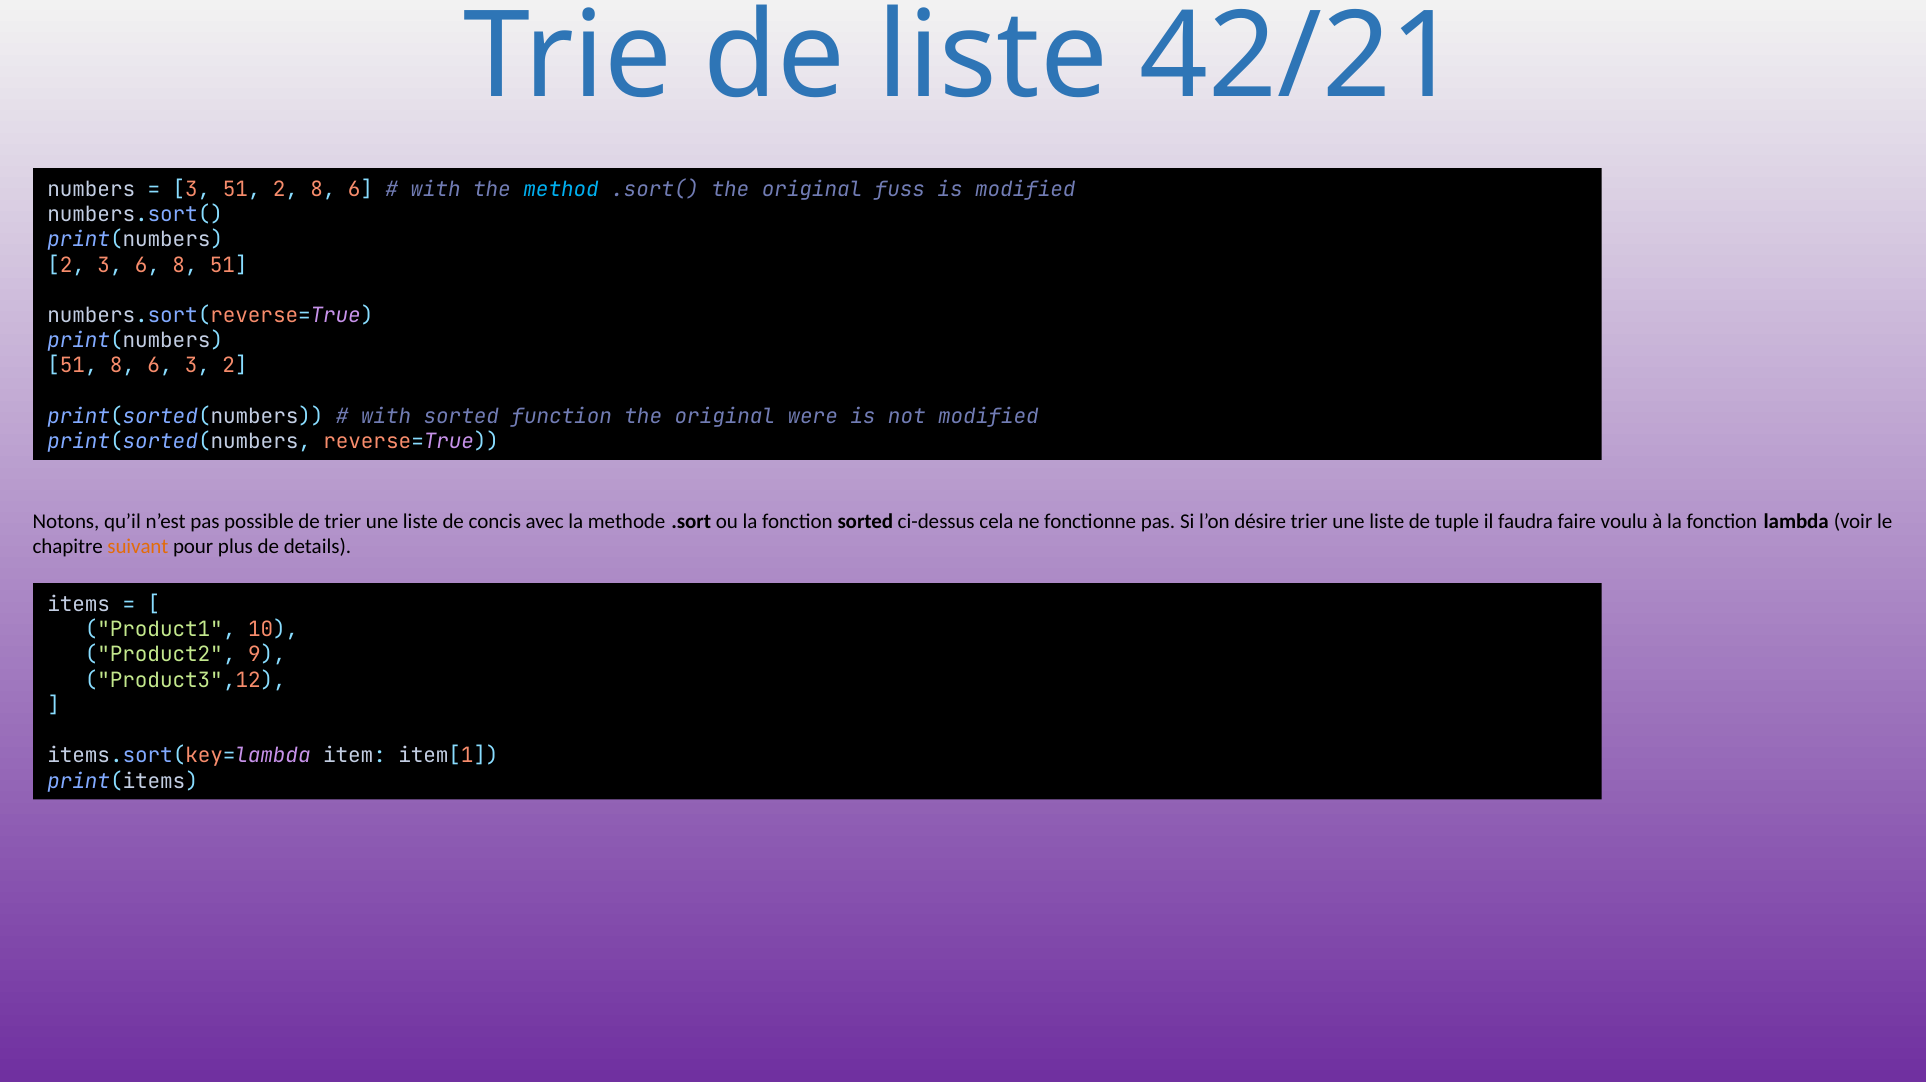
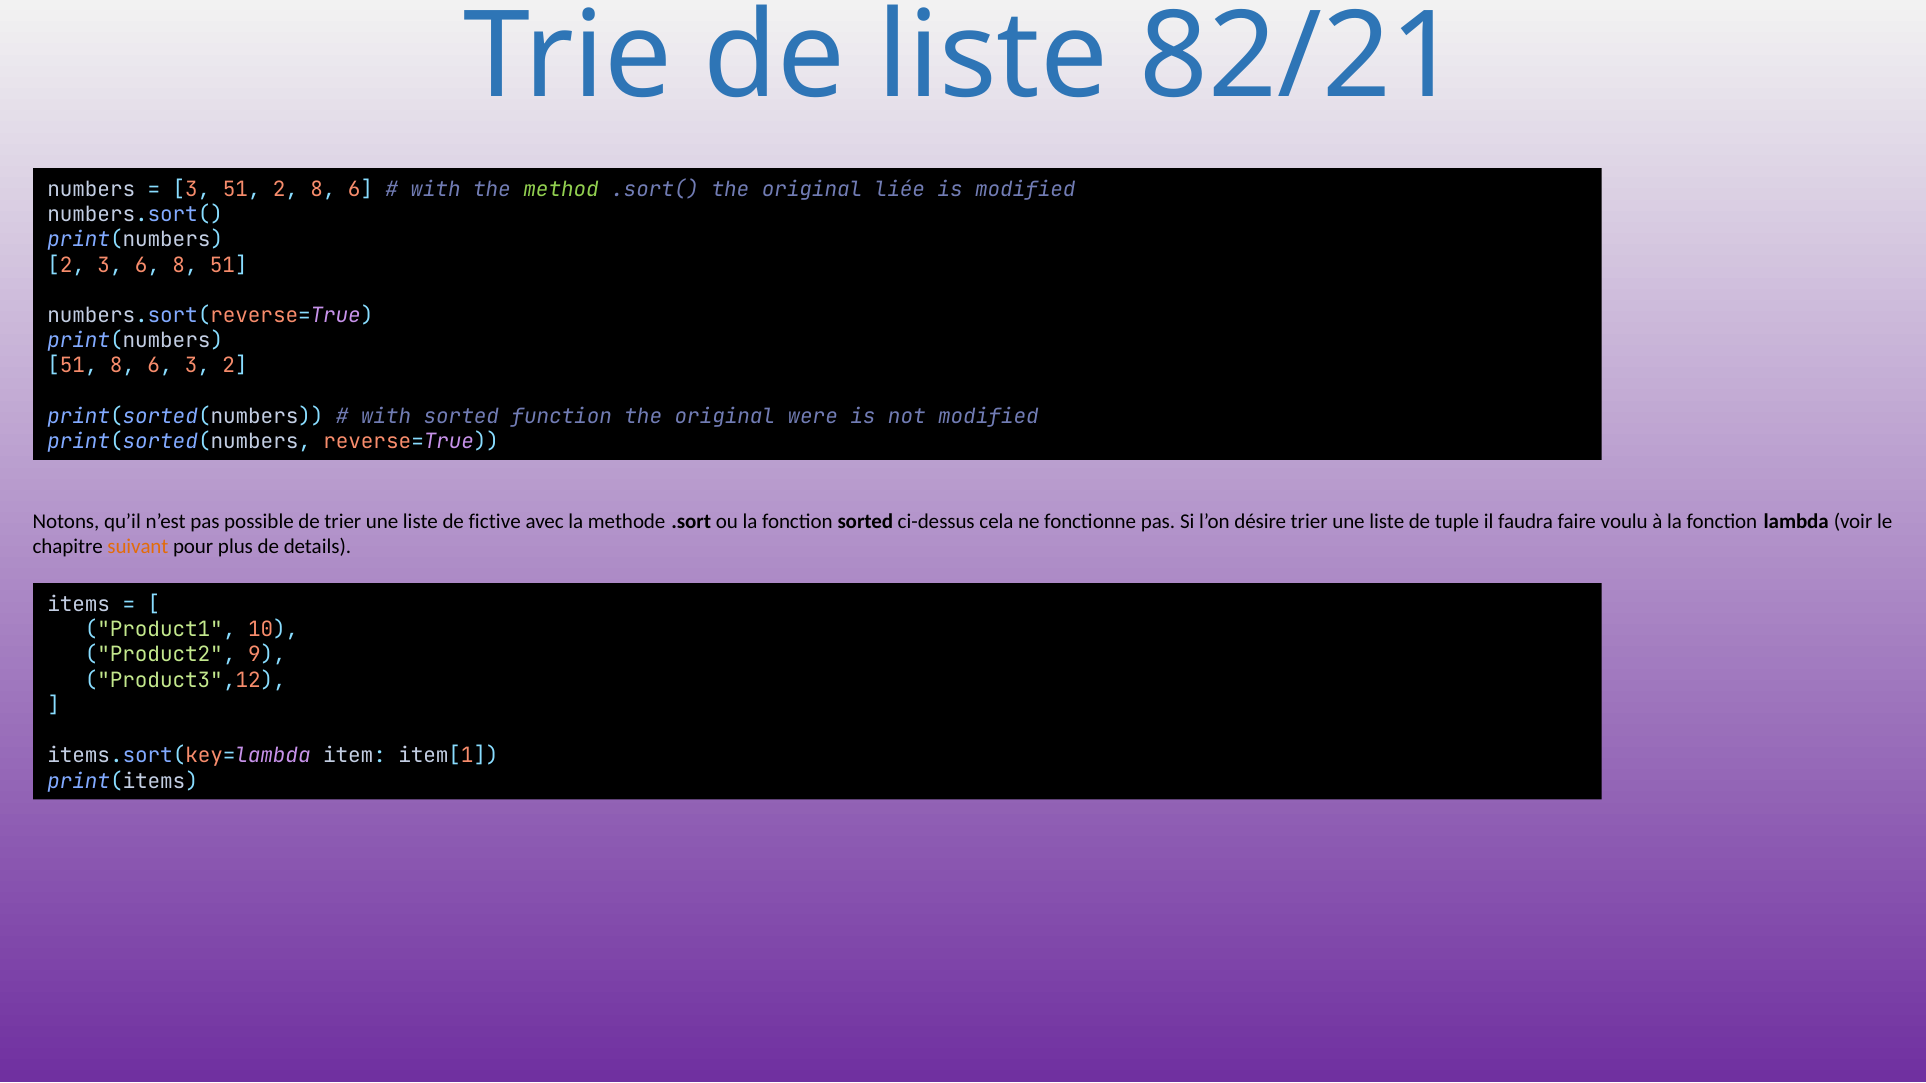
42/21: 42/21 -> 82/21 (1300, 57)
method colour: light blue -> light green (561, 189)
fuss: fuss -> liée (900, 189)
concis: concis -> fictive (495, 522)
